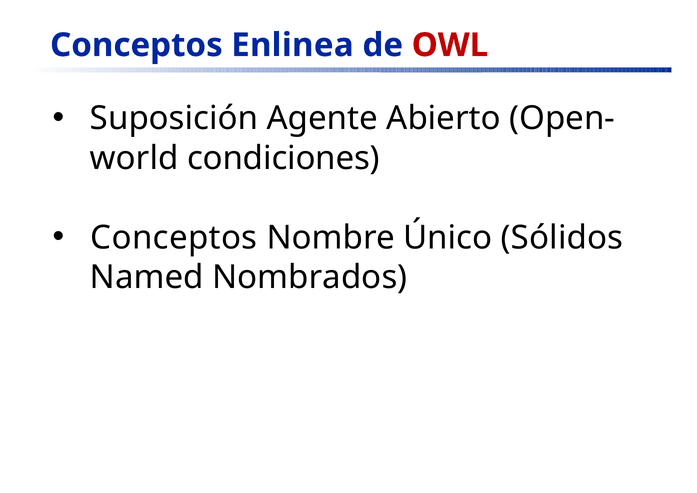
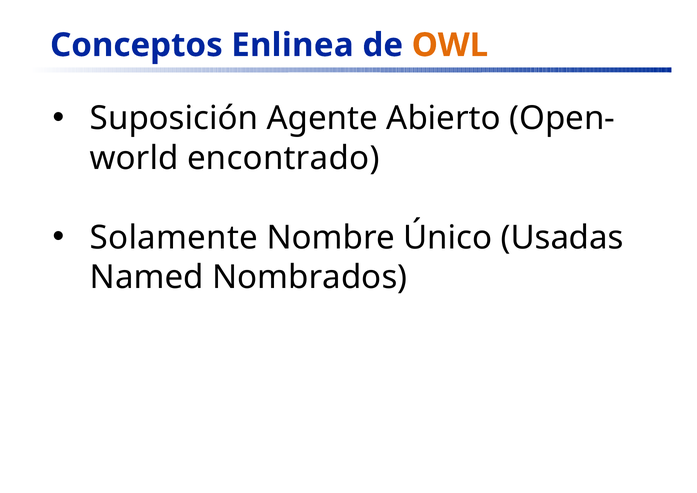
OWL colour: red -> orange (450, 45)
condiciones: condiciones -> encontrado (283, 158)
Conceptos: Conceptos -> Solamente (174, 238)
Sólidos: Sólidos -> Usadas (562, 238)
